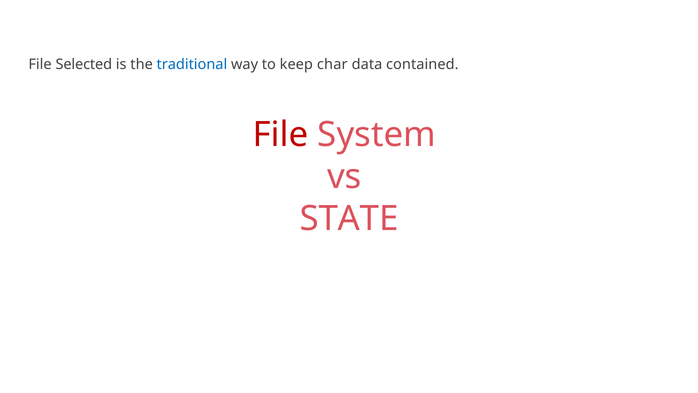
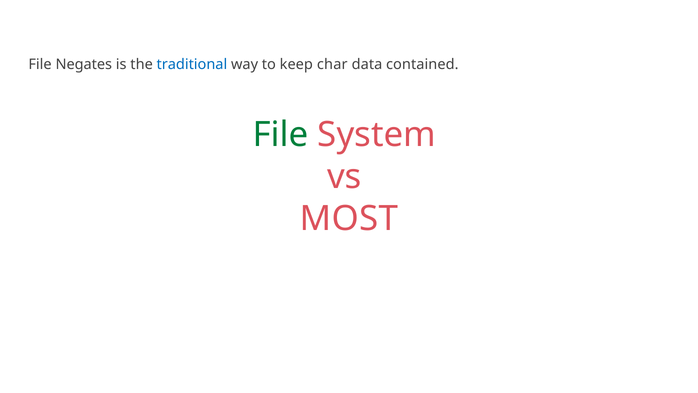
Selected: Selected -> Negates (84, 64)
File colour: red -> green (281, 135)
STATE: STATE -> MOST (349, 218)
